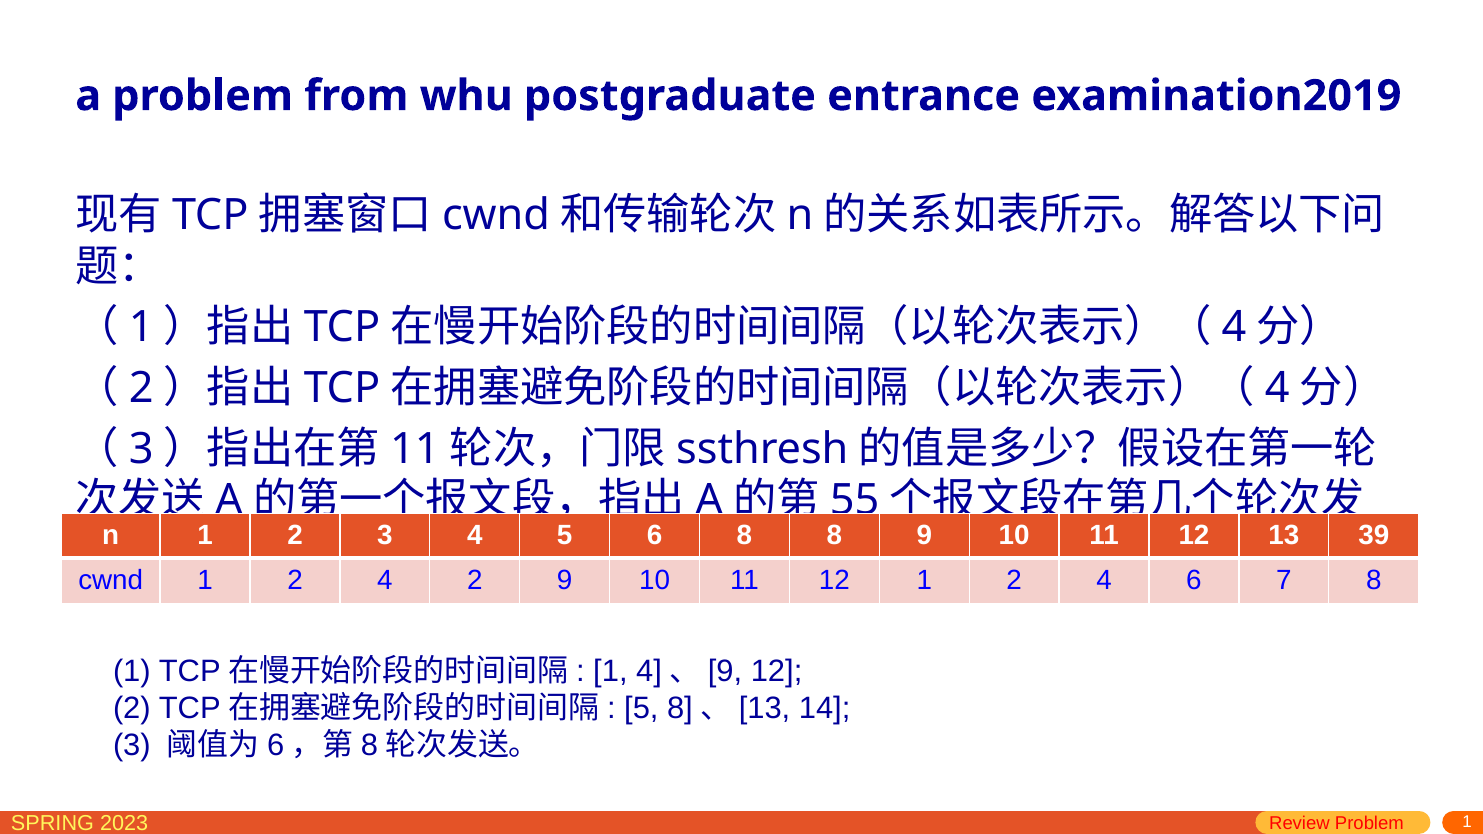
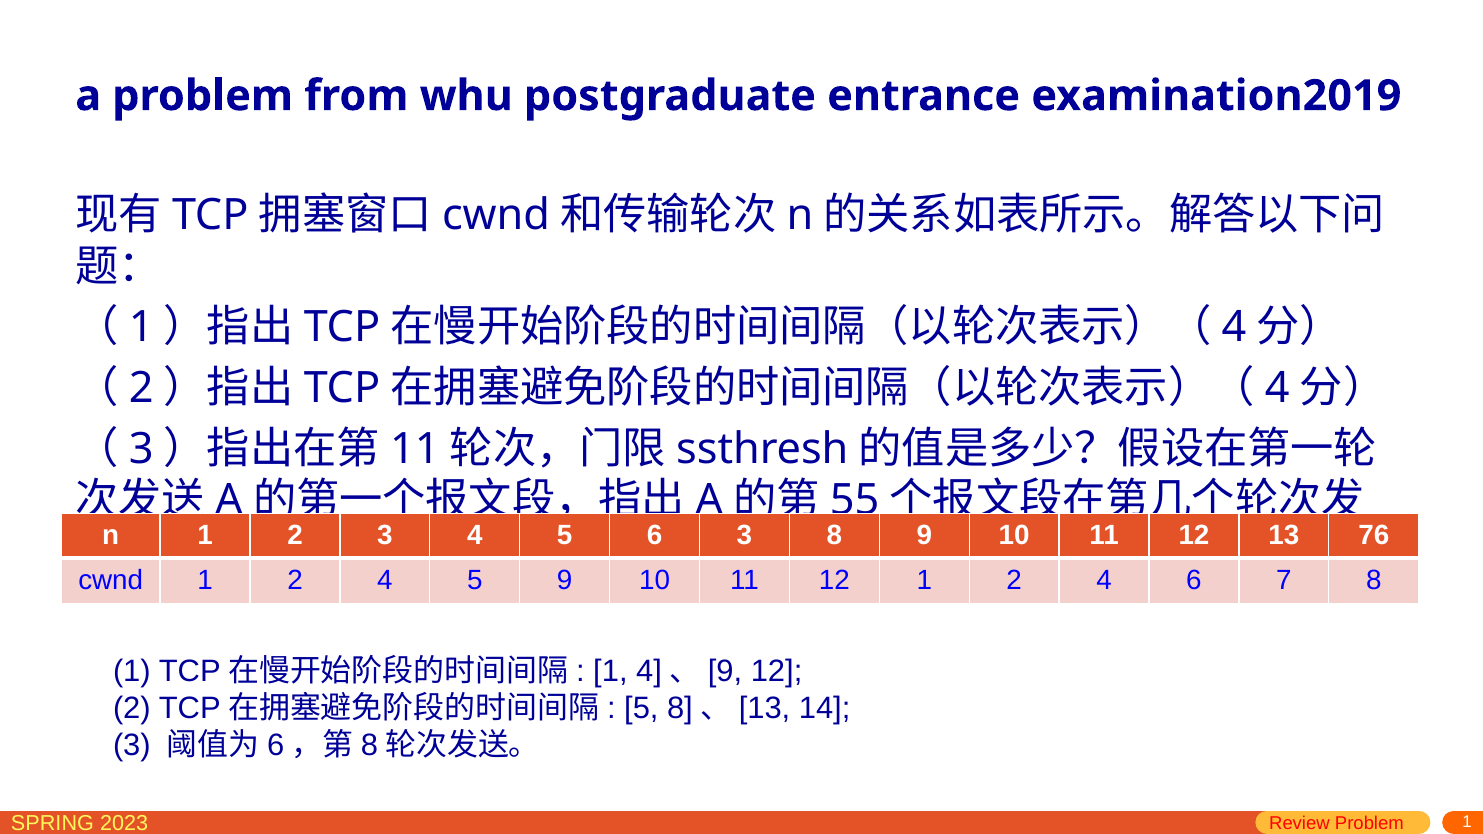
6 8: 8 -> 3 (744, 535)
39: 39 -> 76 (1374, 535)
2 4 2: 2 -> 5 (475, 580)
